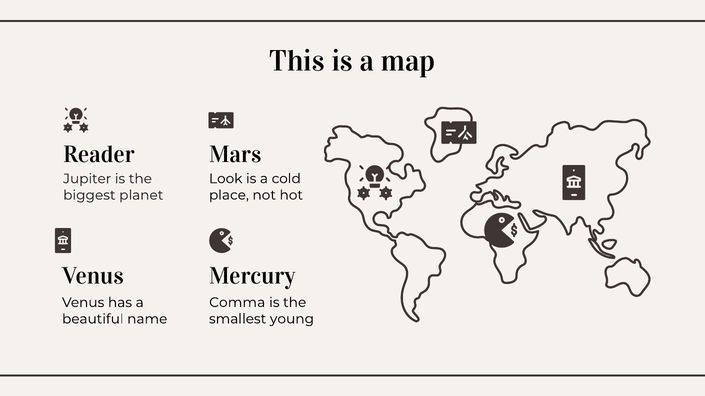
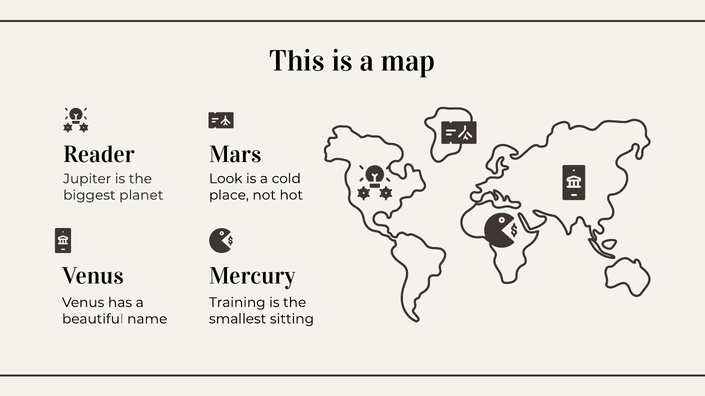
Comma: Comma -> Training (237, 303)
young: young -> sitting (292, 319)
